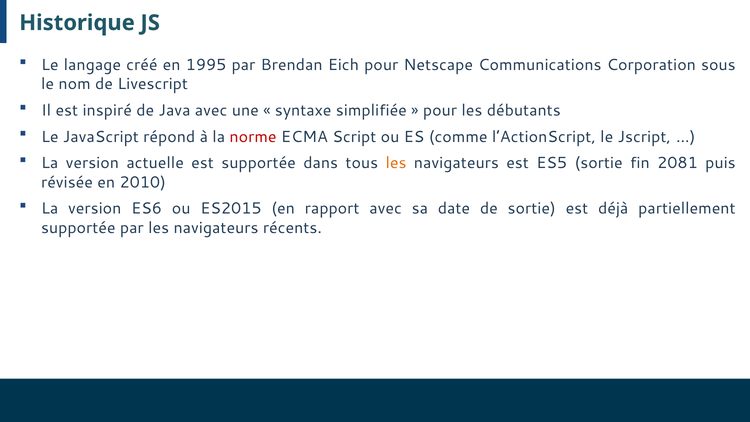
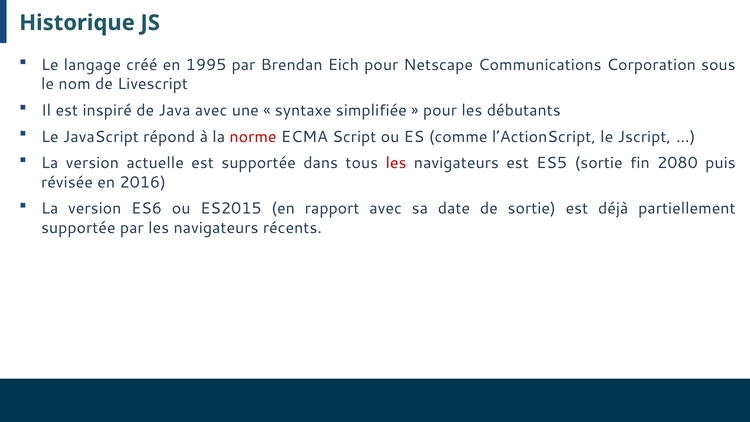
les colour: orange -> red (396, 163)
2081: 2081 -> 2080 (677, 163)
2010: 2010 -> 2016 (143, 182)
